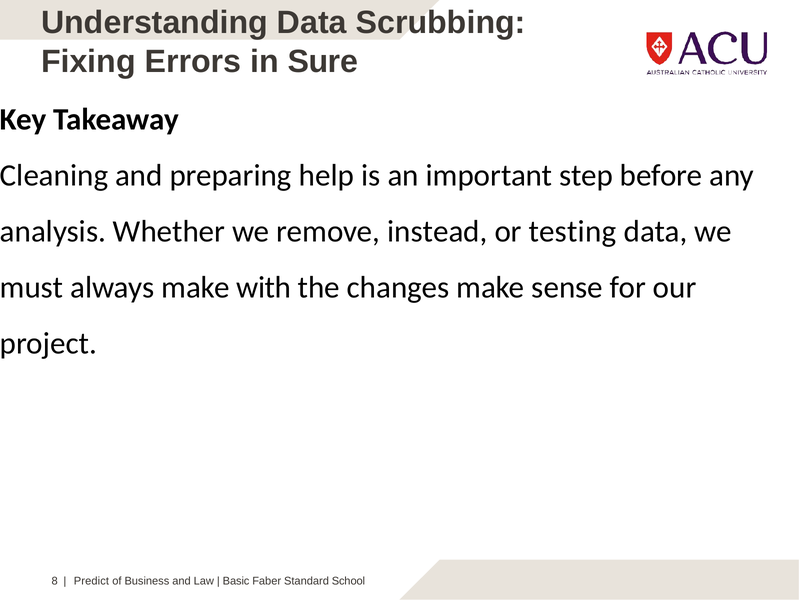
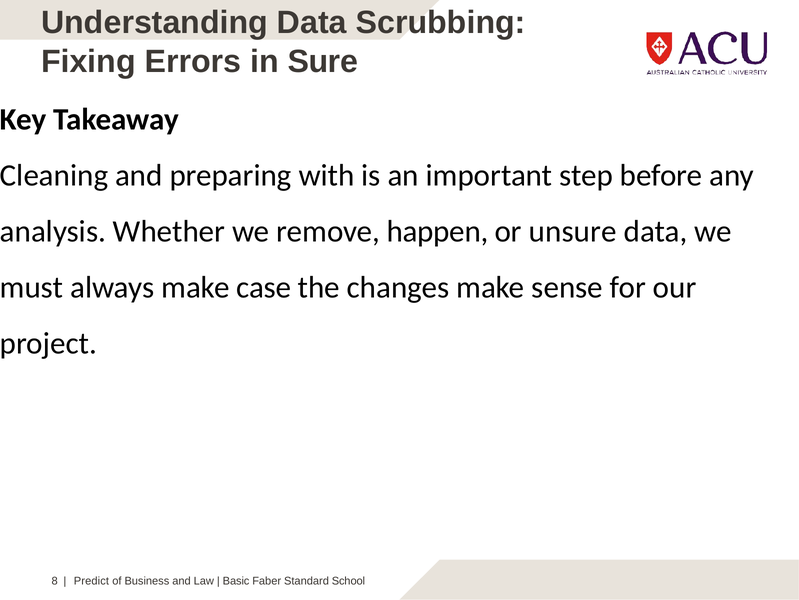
help: help -> with (327, 175)
instead: instead -> happen (438, 231)
testing: testing -> unsure (573, 231)
with: with -> case (264, 287)
